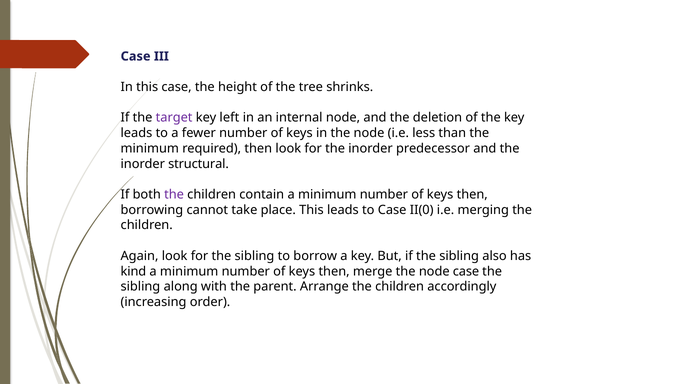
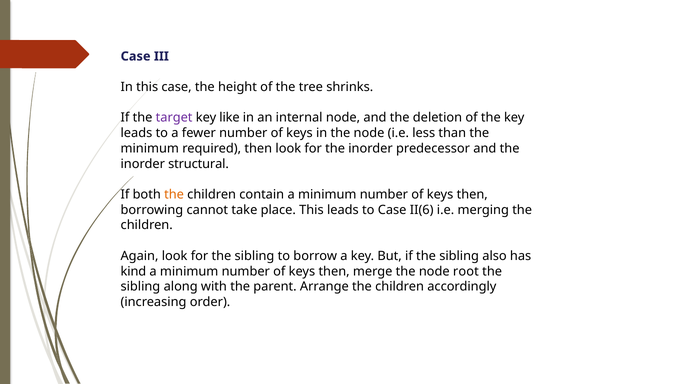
left: left -> like (230, 118)
the colour: purple -> orange (174, 195)
II(0: II(0 -> II(6 (422, 210)
node case: case -> root (466, 272)
